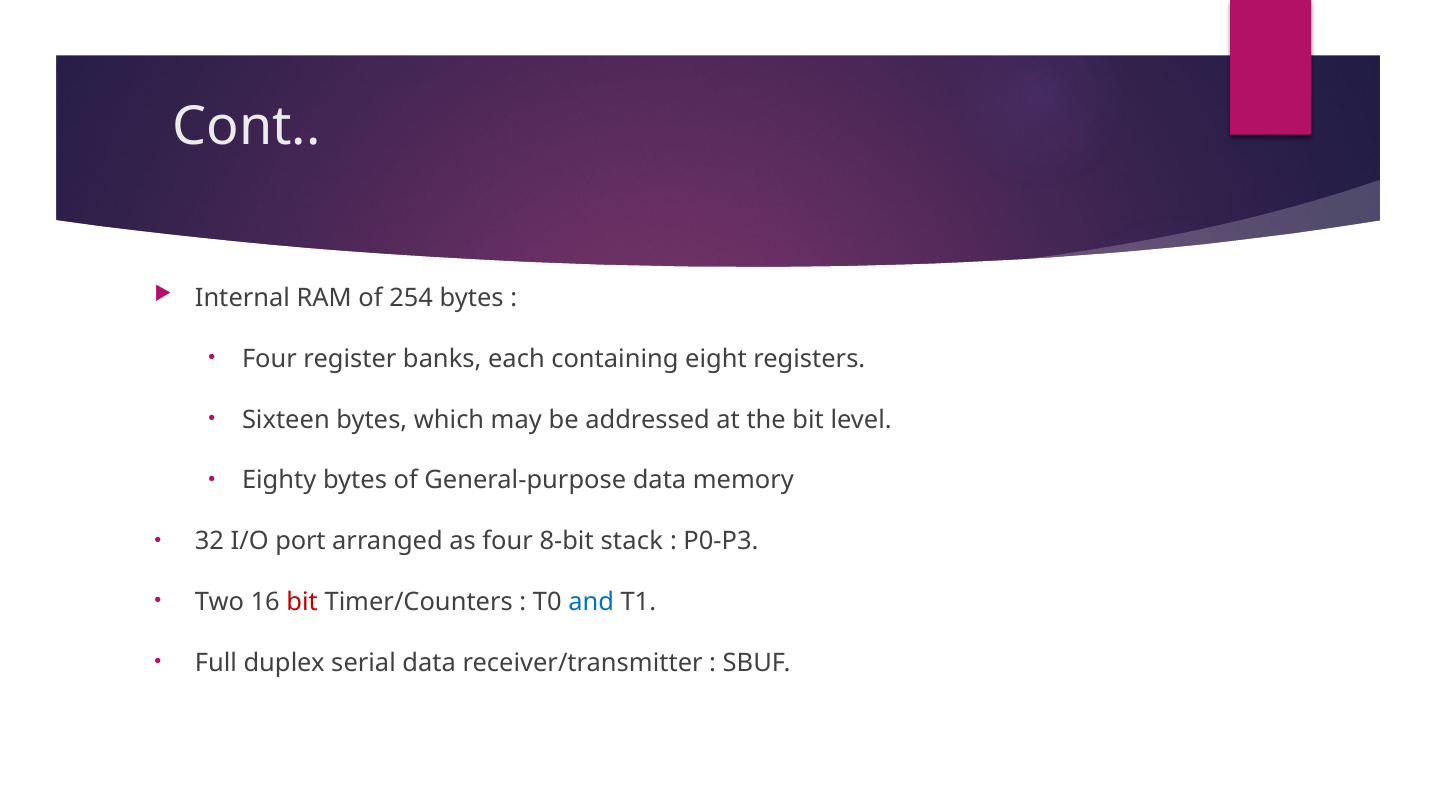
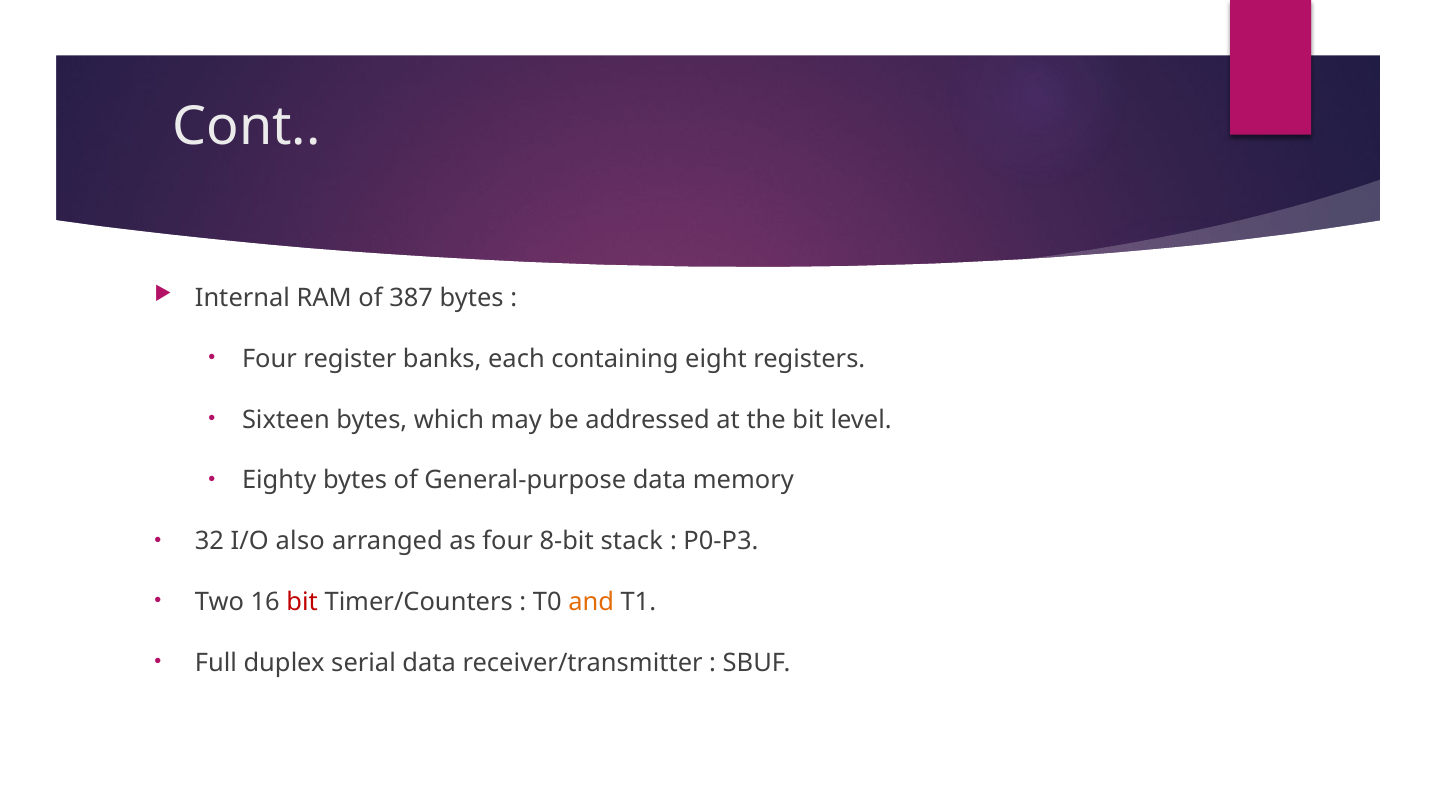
254: 254 -> 387 (411, 298)
port: port -> also (300, 541)
and colour: blue -> orange (591, 602)
